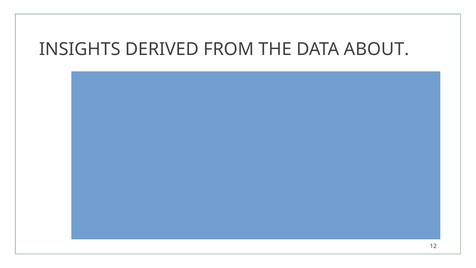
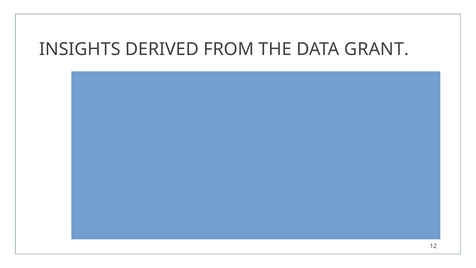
ABOUT: ABOUT -> GRANT (377, 49)
